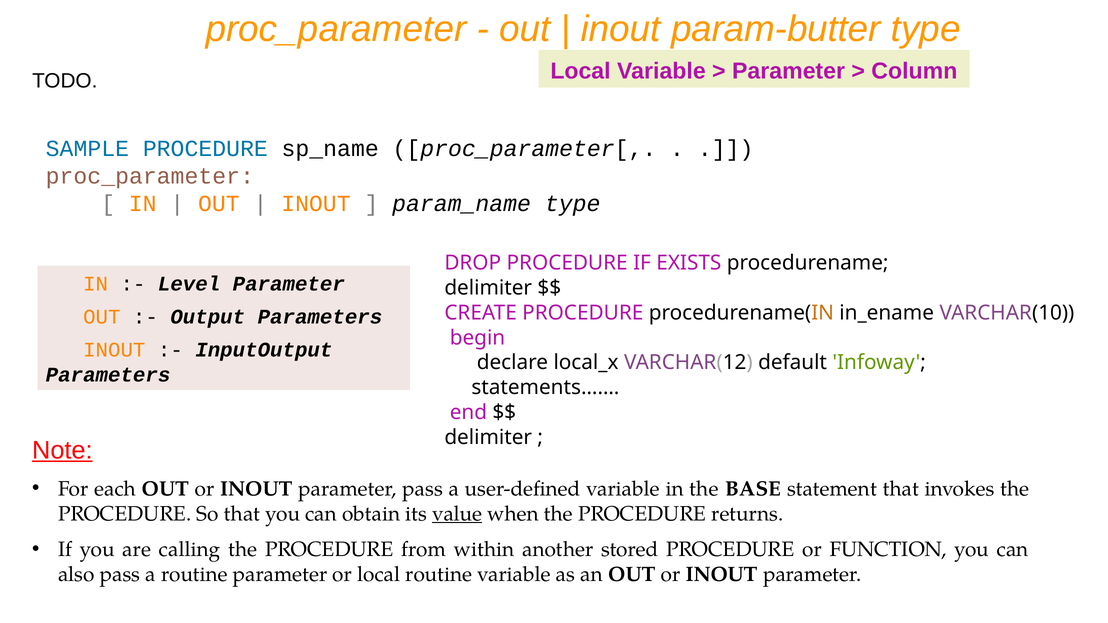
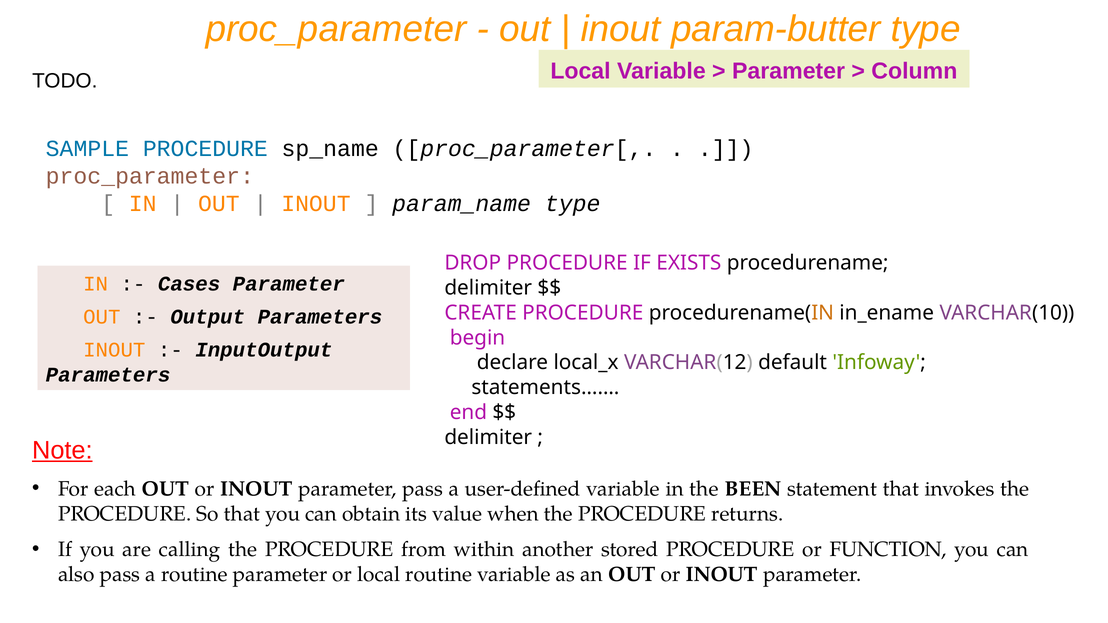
Level: Level -> Cases (189, 284)
BASE: BASE -> BEEN (753, 489)
value underline: present -> none (457, 514)
